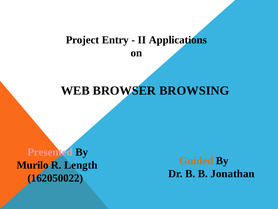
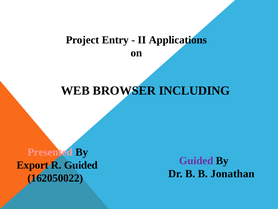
BROWSING: BROWSING -> INCLUDING (194, 90)
Guided colour: orange -> purple (196, 160)
Murilo: Murilo -> Export (33, 165)
R Length: Length -> Guided (81, 165)
